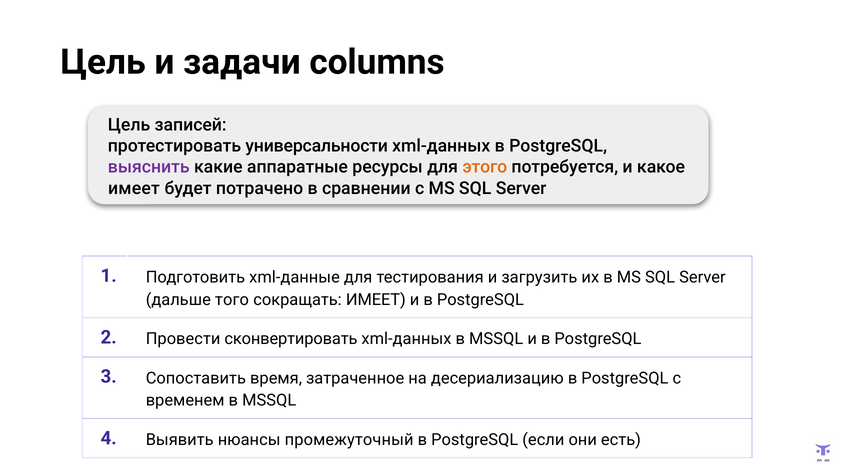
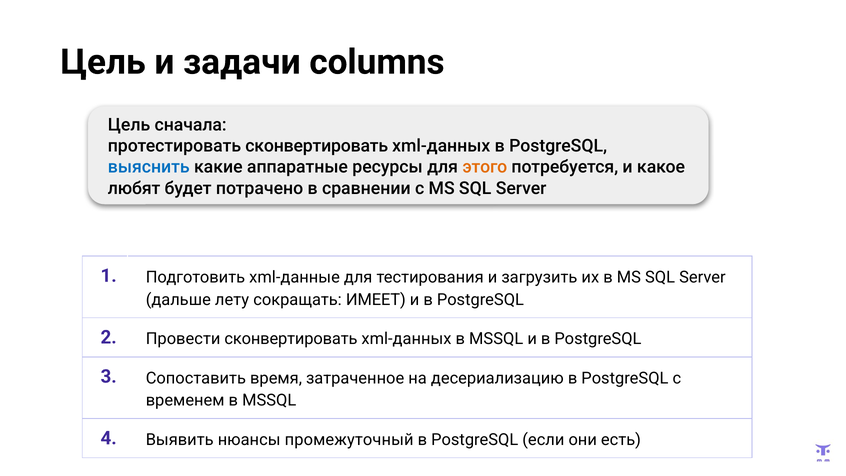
записей: записей -> сначала (191, 125)
протестировать универсальности: универсальности -> сконвертировать (317, 146)
выяснить colour: purple -> blue (149, 167)
имеет: имеет -> любят (134, 188)
того: того -> лету (232, 300)
